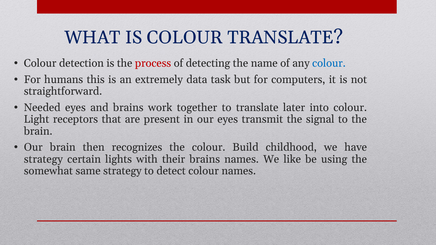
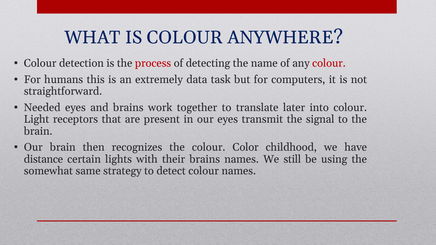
COLOUR TRANSLATE: TRANSLATE -> ANYWHERE (281, 38)
colour colour: blue -> red (329, 63)
Build: Build -> Color (246, 148)
strategy: strategy -> distance (43, 159)
like: like -> still (292, 159)
